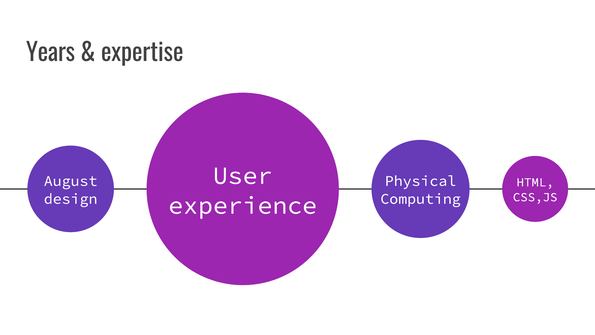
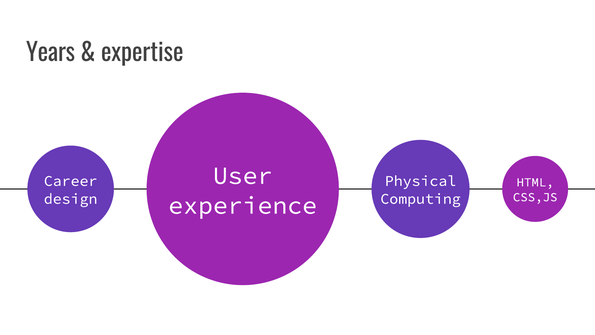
August: August -> Career (71, 181)
